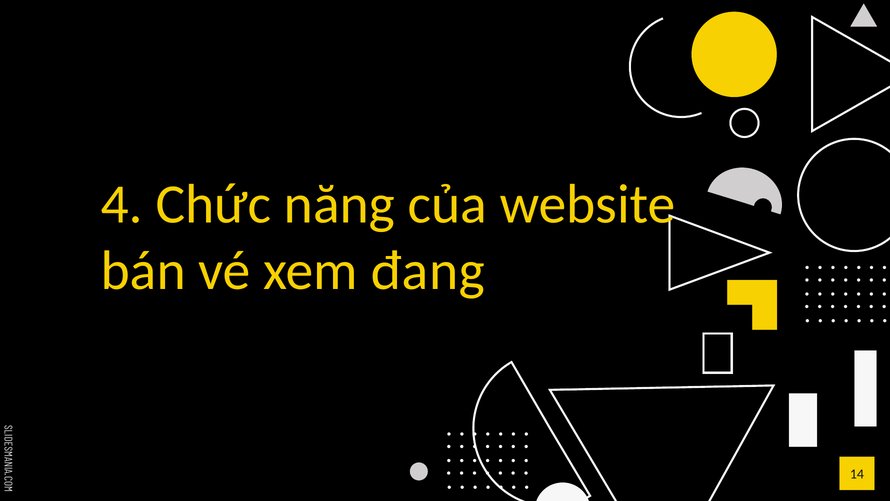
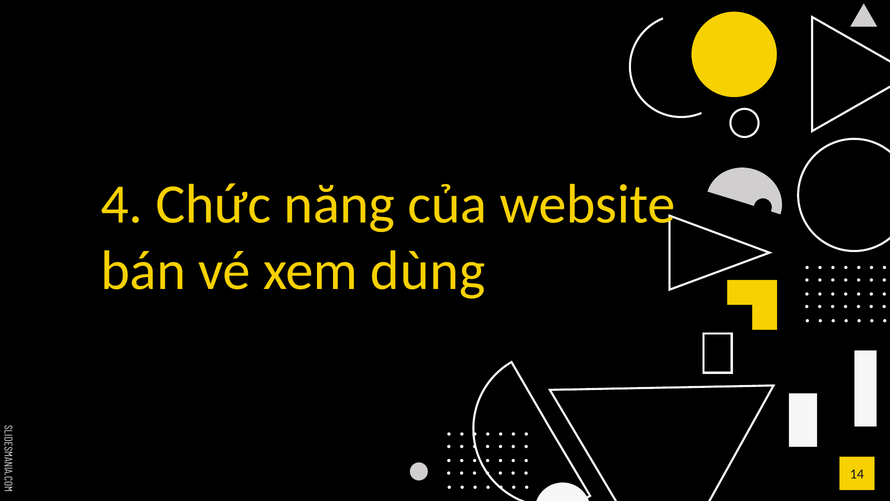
đang: đang -> dùng (428, 271)
